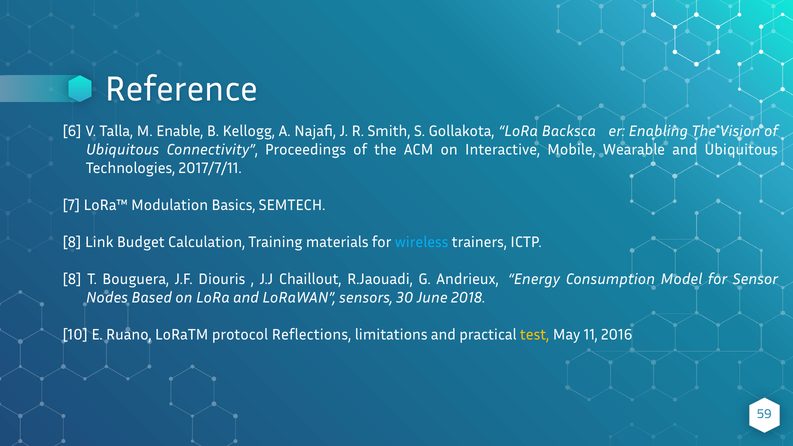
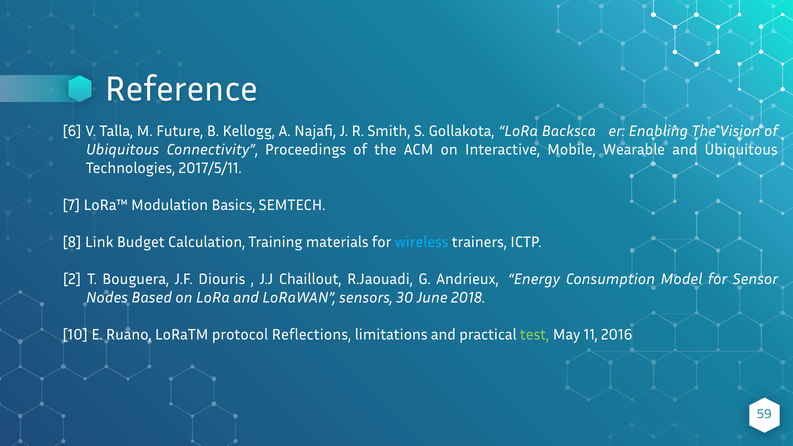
Enable: Enable -> Future (180, 131)
2017/7/11: 2017/7/11 -> 2017/5/11 (210, 168)
8: 8 -> 2 (72, 279)
test colour: yellow -> light green (535, 335)
